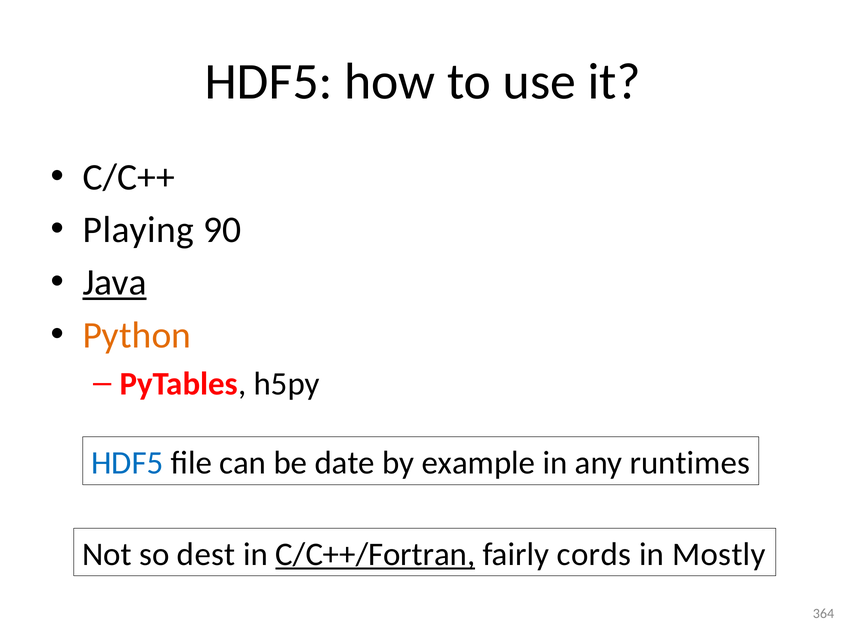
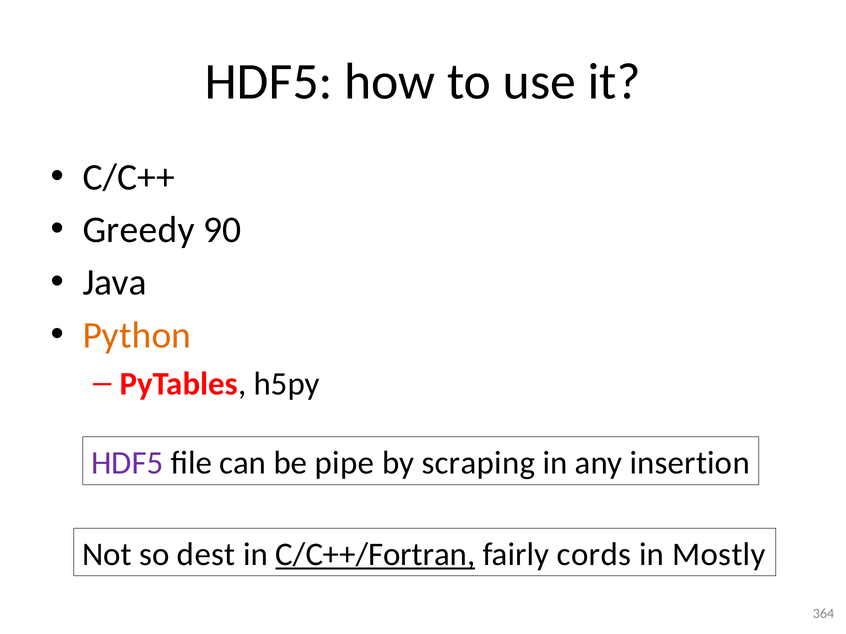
Playing: Playing -> Greedy (139, 230)
Java underline: present -> none (115, 283)
HDF5 colour: blue -> purple (127, 463)
date: date -> pipe (345, 463)
example: example -> scraping (478, 463)
runtimes: runtimes -> insertion (690, 463)
